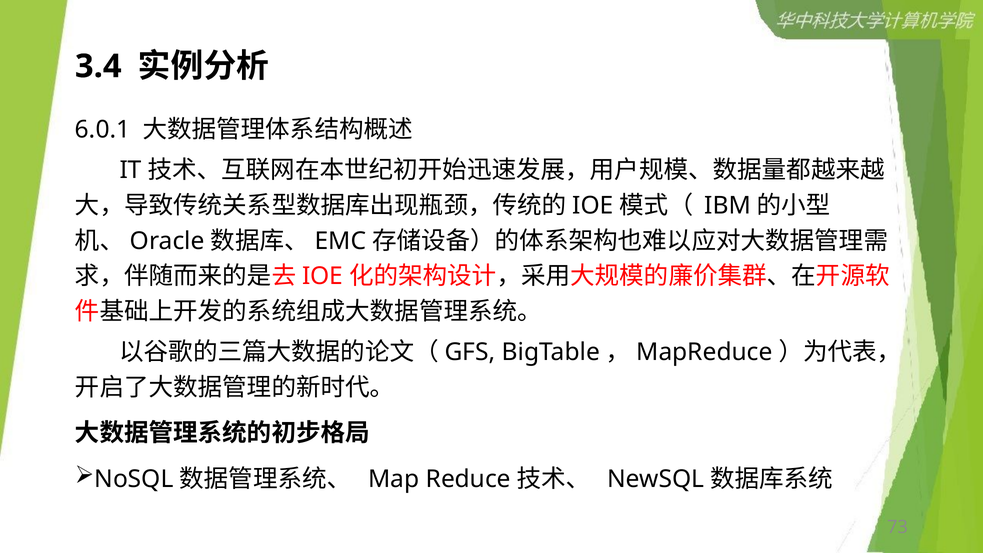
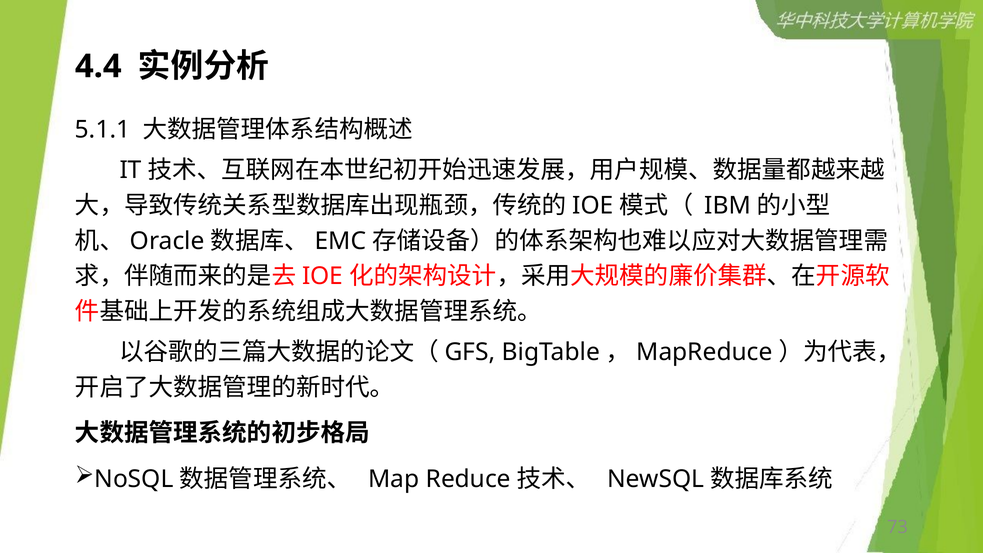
3.4: 3.4 -> 4.4 (98, 66)
6.0.1: 6.0.1 -> 5.1.1 (103, 130)
